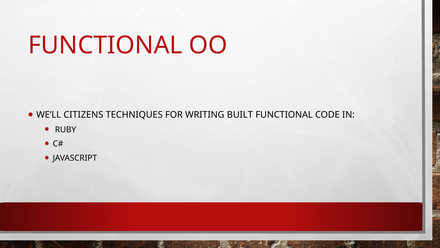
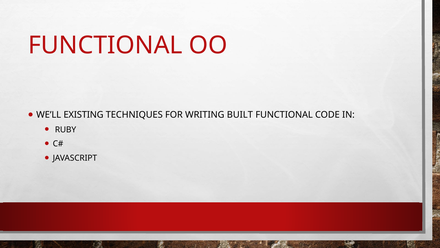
CITIZENS: CITIZENS -> EXISTING (84, 115)
